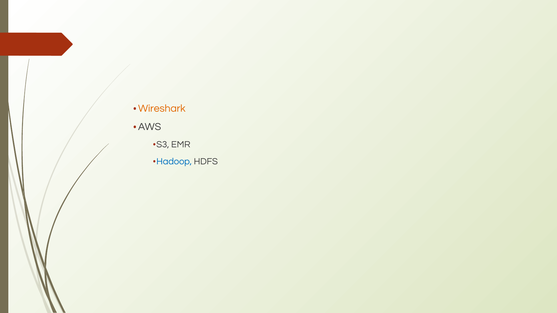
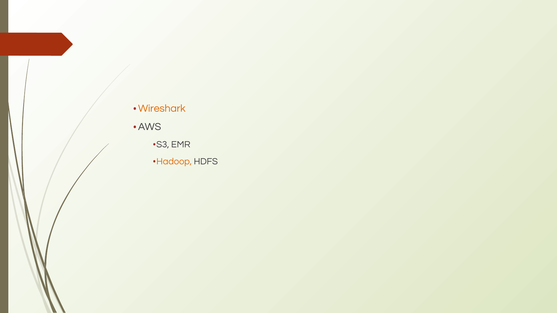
Hadoop colour: blue -> orange (174, 161)
